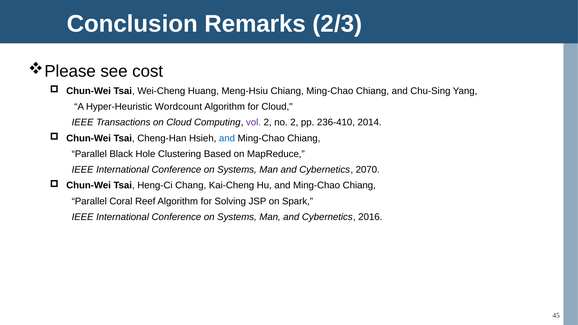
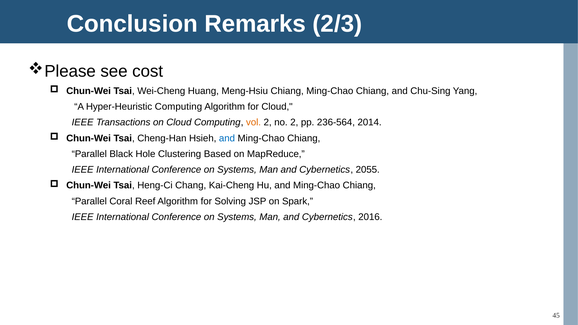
Hyper-Heuristic Wordcount: Wordcount -> Computing (178, 107)
vol colour: purple -> orange (254, 122)
236-410: 236-410 -> 236-564 (336, 122)
2070: 2070 -> 2055 (368, 170)
